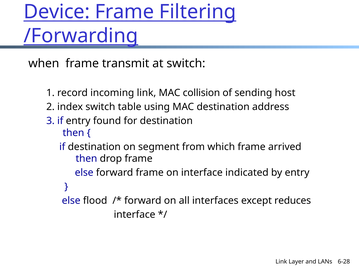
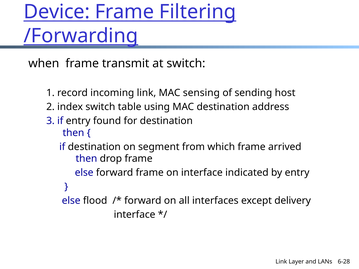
collision: collision -> sensing (201, 93)
reduces: reduces -> delivery (293, 201)
